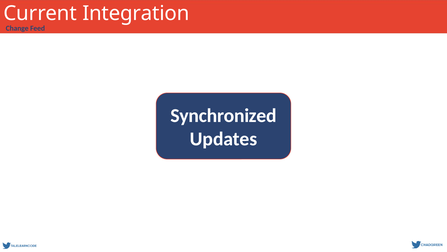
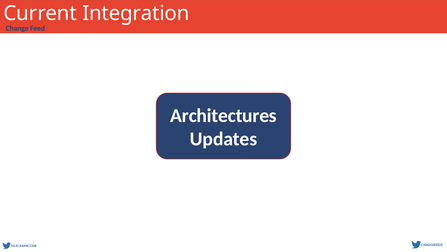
Synchronized: Synchronized -> Architectures (224, 115)
